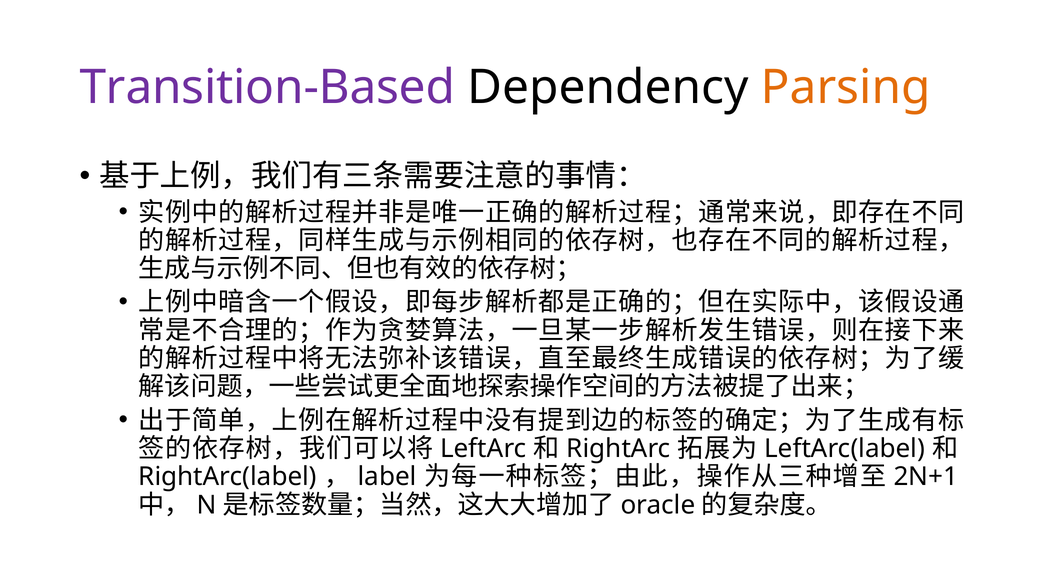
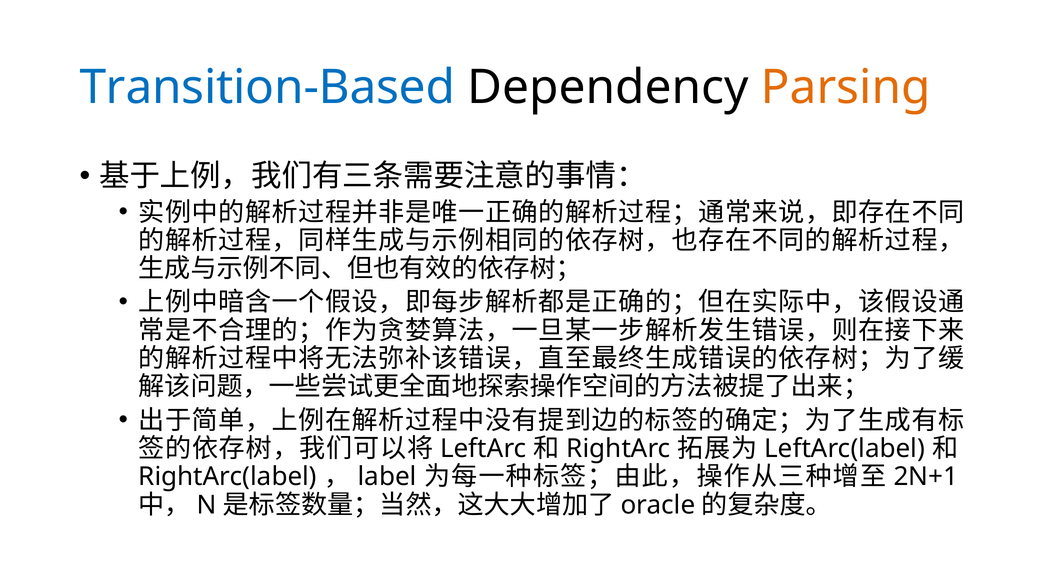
Transition-Based colour: purple -> blue (267, 88)
